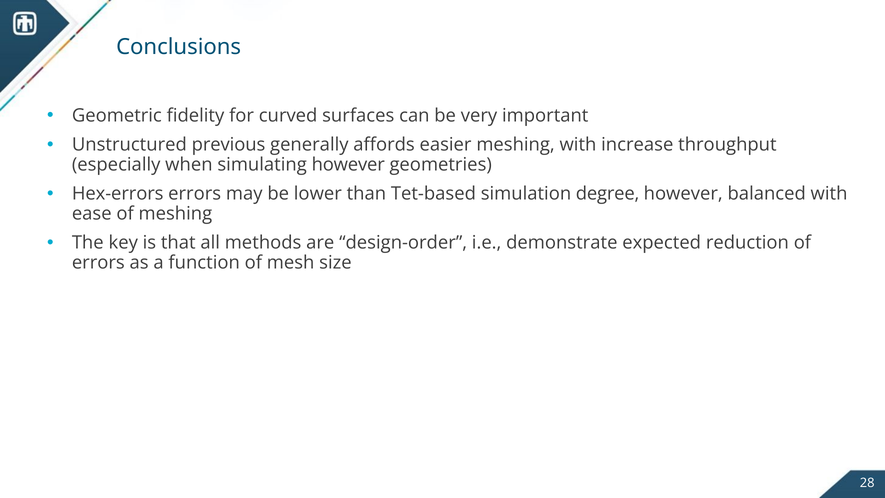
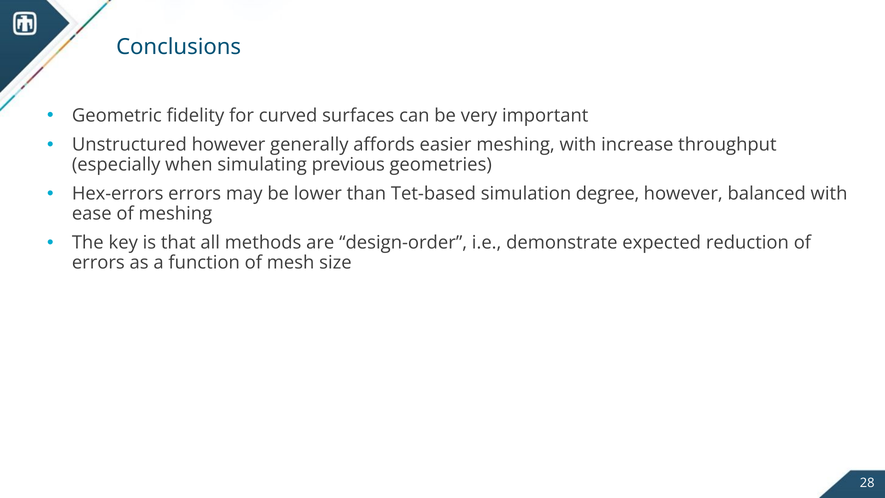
Unstructured previous: previous -> however (229, 145)
simulating however: however -> previous (348, 165)
